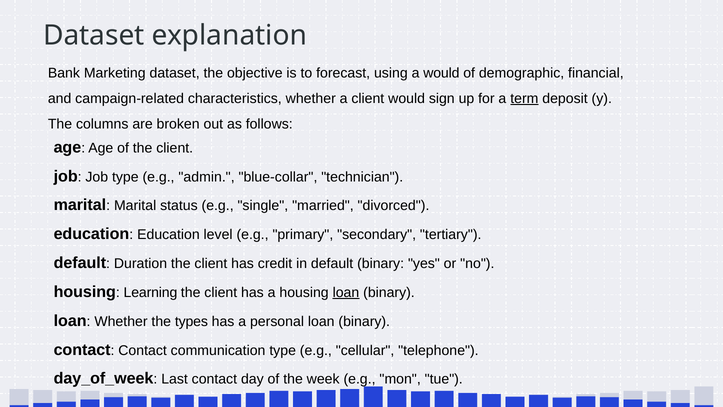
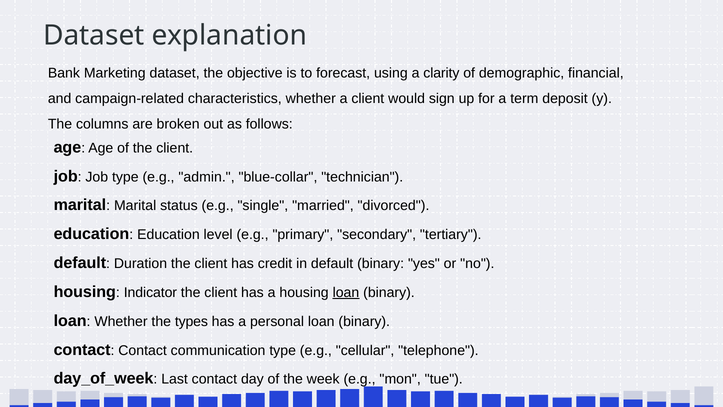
a would: would -> clarity (441, 73)
term underline: present -> none (524, 99)
Learning: Learning -> Indicator (150, 292)
